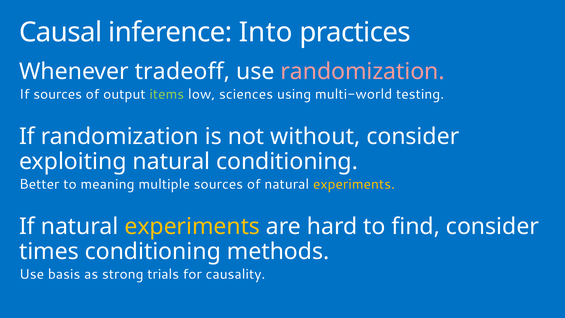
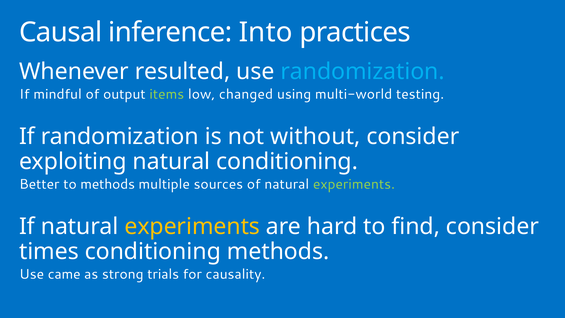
tradeoff: tradeoff -> resulted (183, 72)
randomization colour: pink -> light blue (363, 72)
If sources: sources -> mindful (58, 94)
sciences: sciences -> changed (246, 94)
to meaning: meaning -> methods (108, 184)
experiments colour: yellow -> light green (354, 184)
basis: basis -> came (64, 274)
